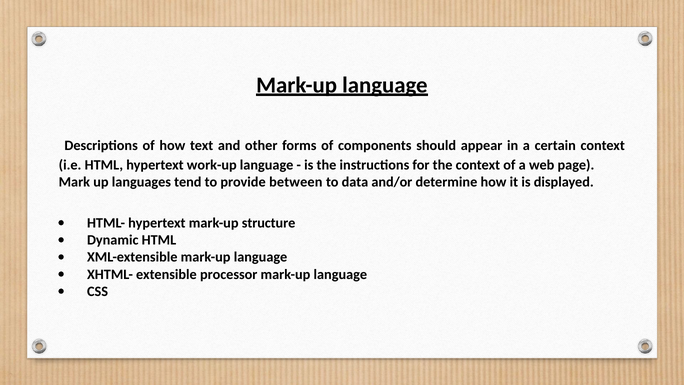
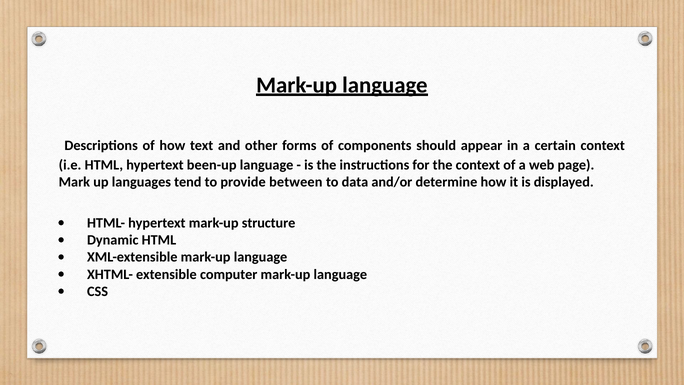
work-up: work-up -> been-up (212, 165)
processor: processor -> computer (229, 274)
